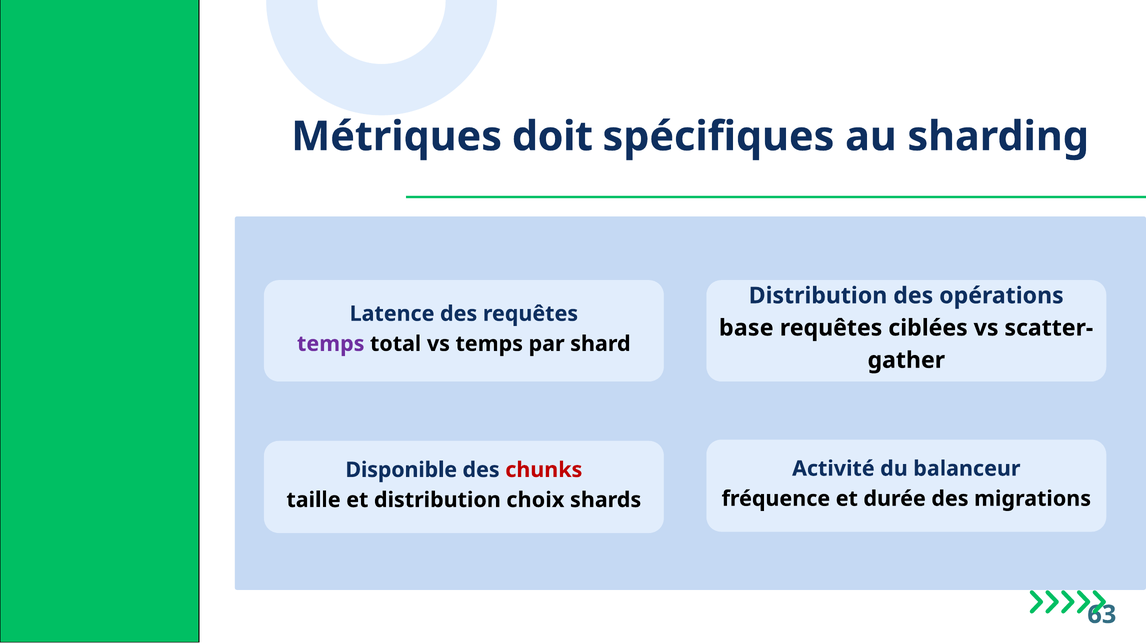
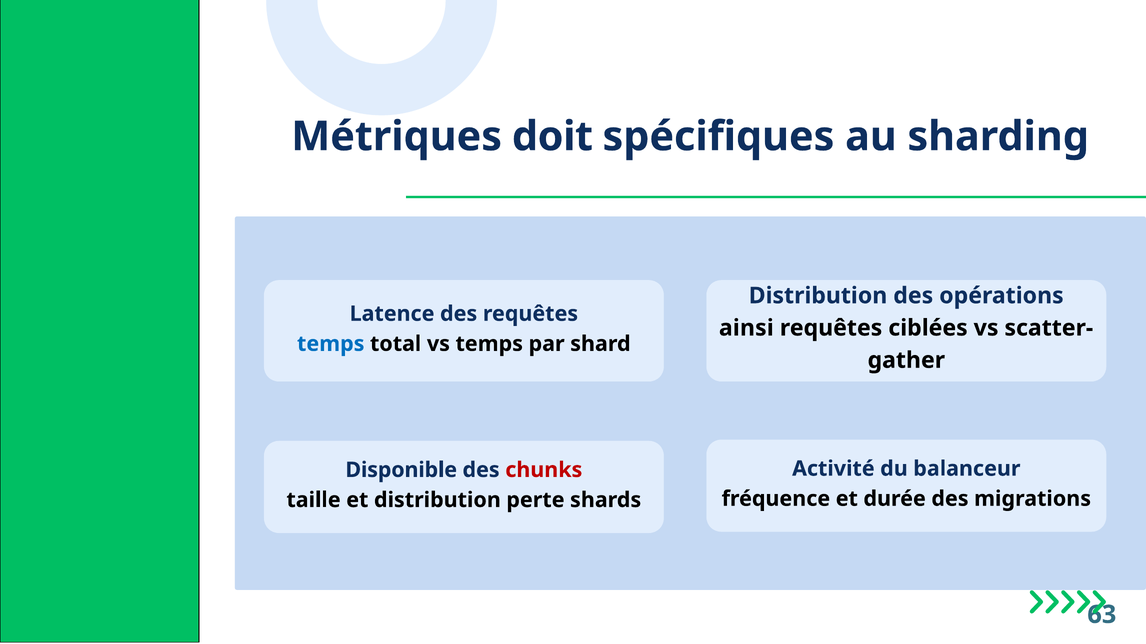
base: base -> ainsi (746, 328)
temps colour: purple -> blue (331, 344)
choix: choix -> perte (535, 500)
